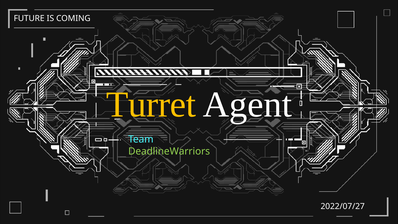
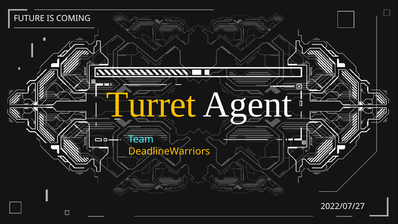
DeadlineWarriors colour: light green -> yellow (169, 151)
